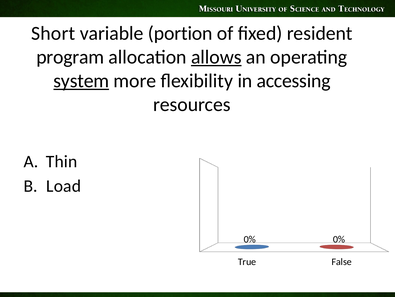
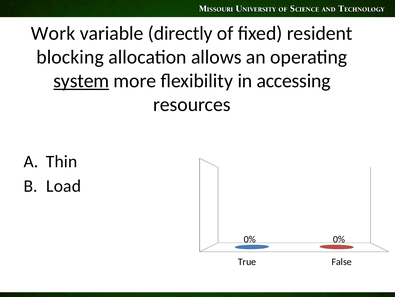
Short: Short -> Work (53, 33)
portion: portion -> directly (180, 33)
program: program -> blocking (70, 57)
allows underline: present -> none (216, 57)
